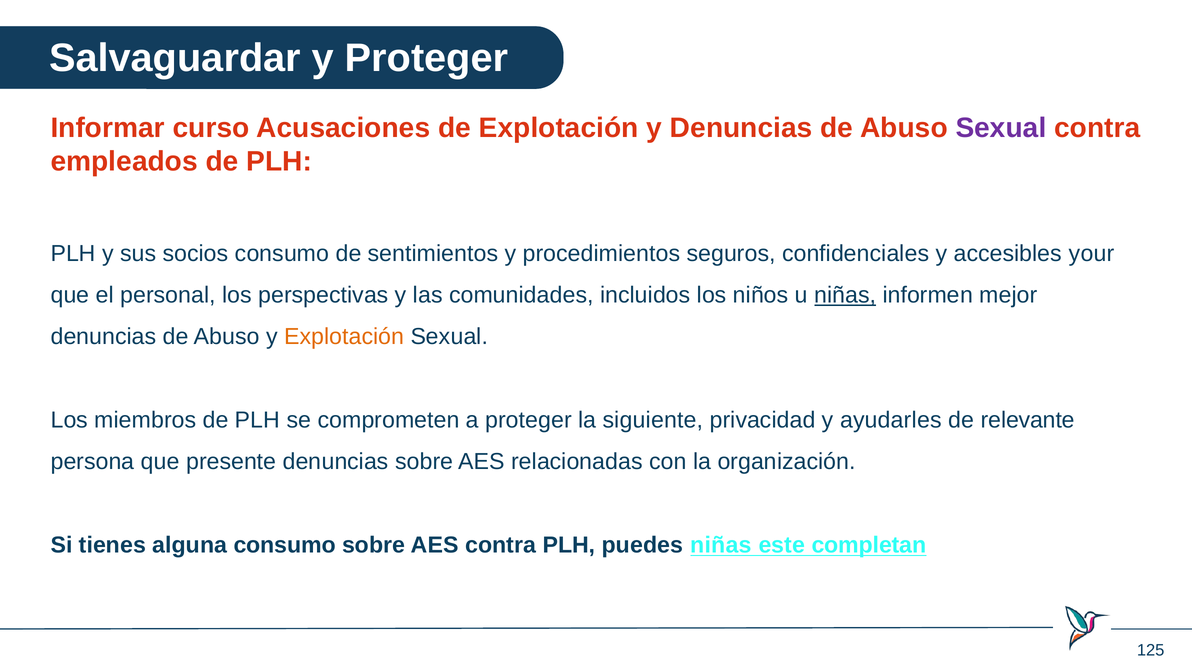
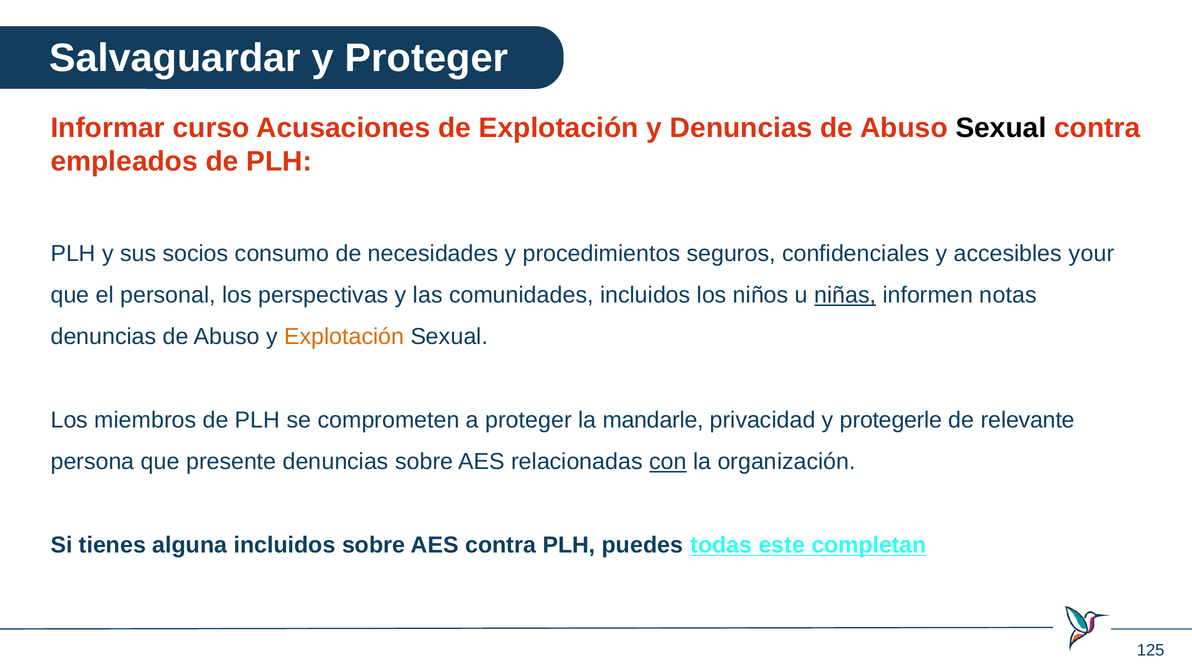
Sexual colour: purple -> black (1001, 128)
sentimientos: sentimientos -> necesidades (433, 254)
mejor: mejor -> notas (1008, 295)
siguiente: siguiente -> mandarle (653, 420)
ayudarles: ayudarles -> protegerle (891, 420)
con underline: none -> present (668, 462)
alguna consumo: consumo -> incluidos (285, 546)
puedes niñas: niñas -> todas (721, 546)
